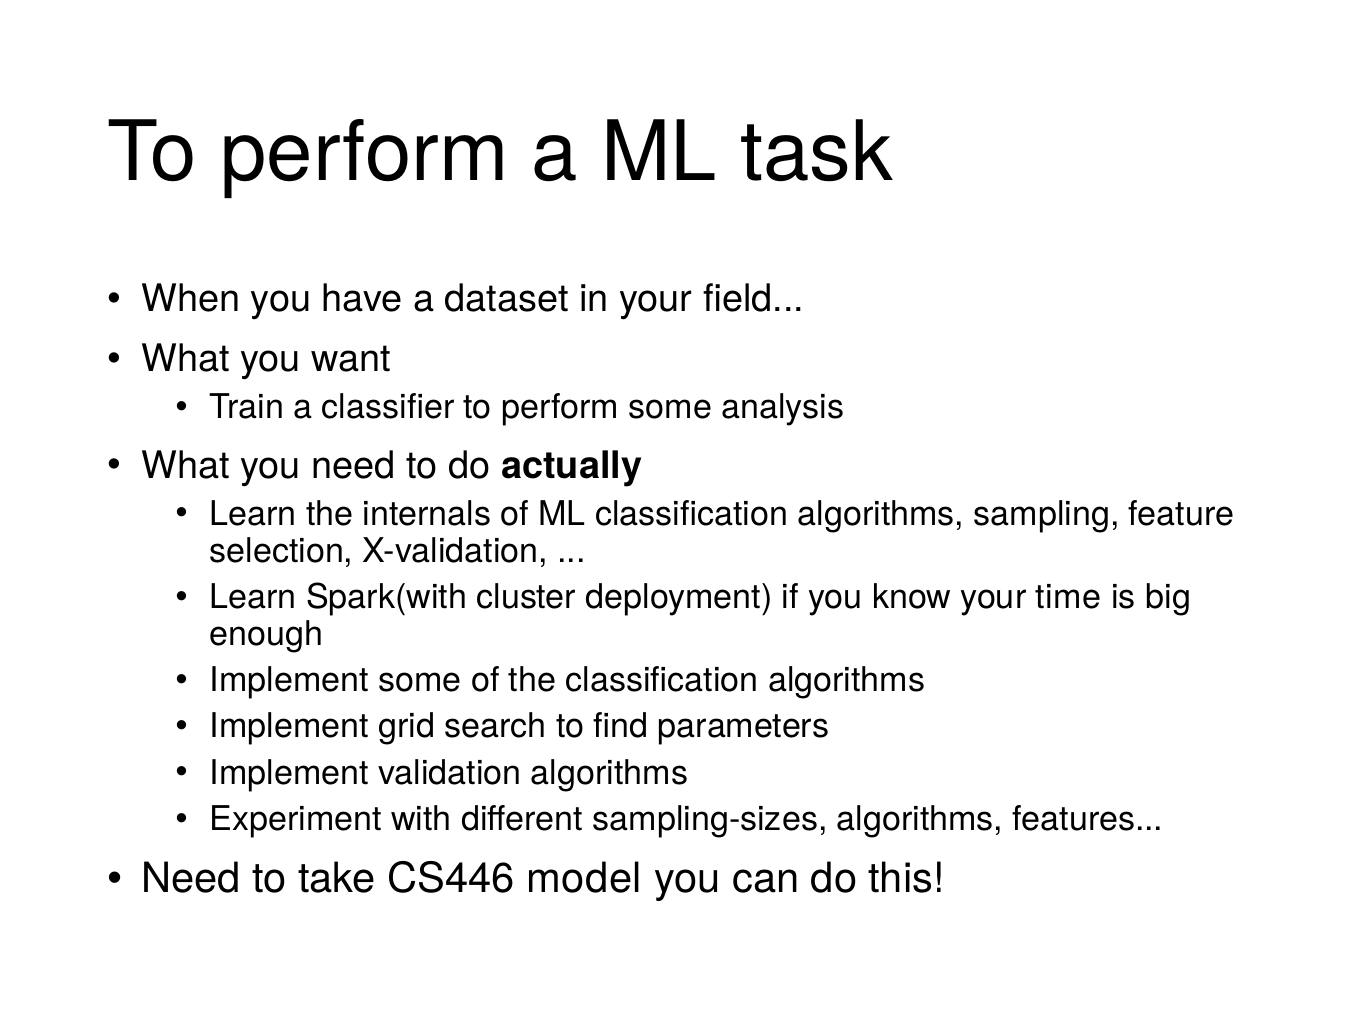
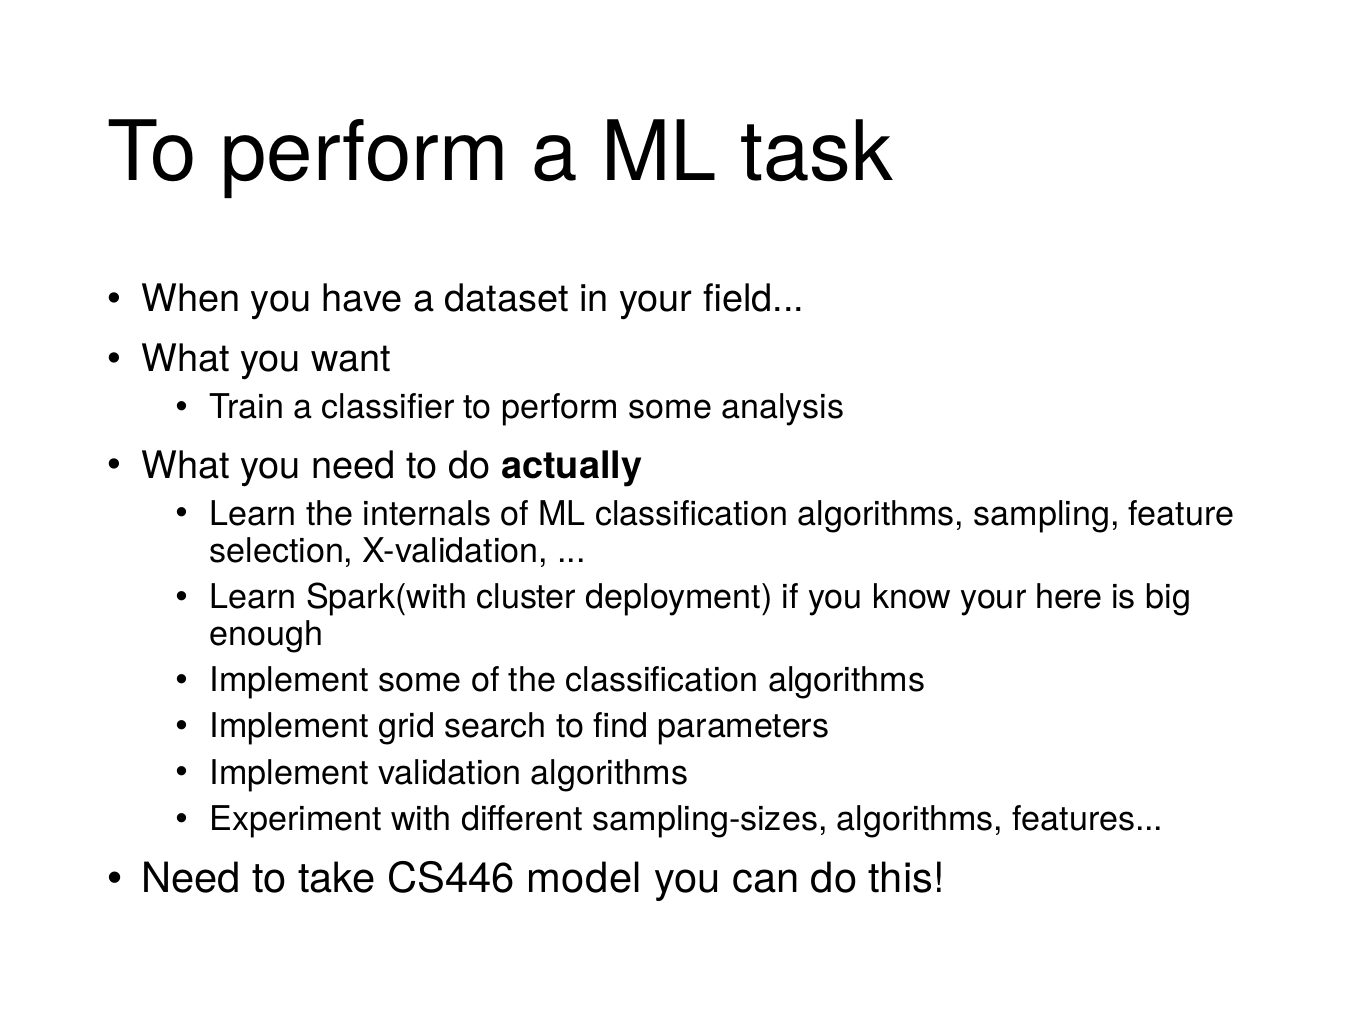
time: time -> here (1069, 597)
